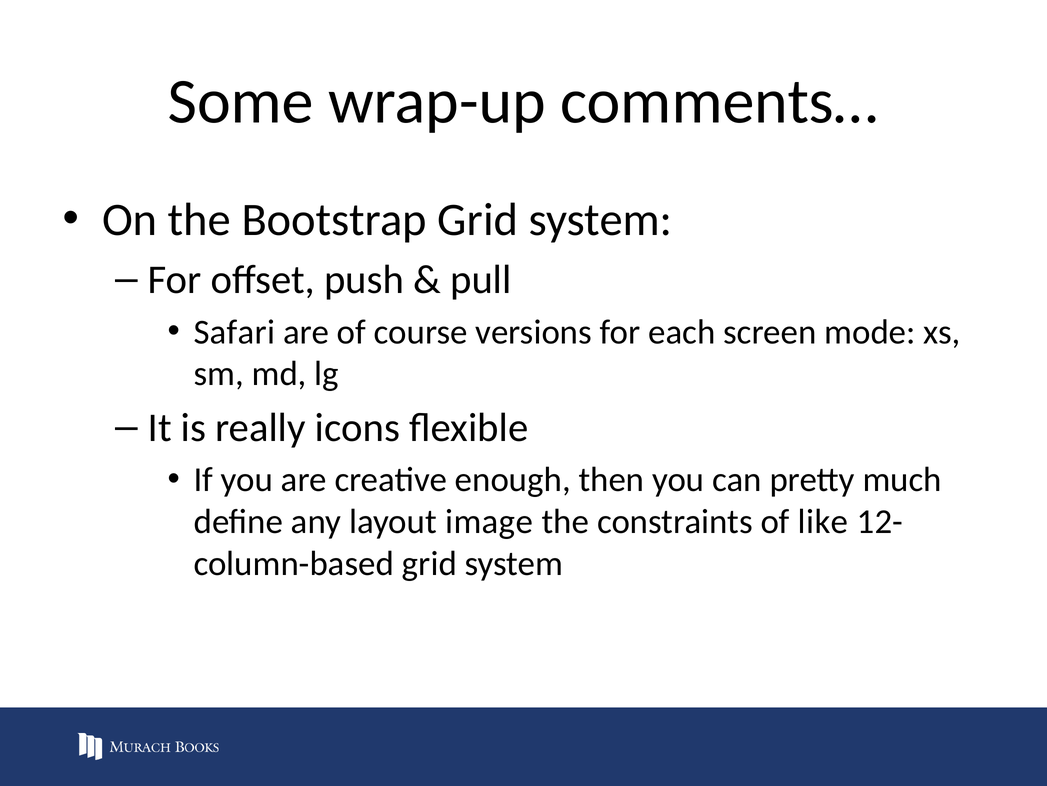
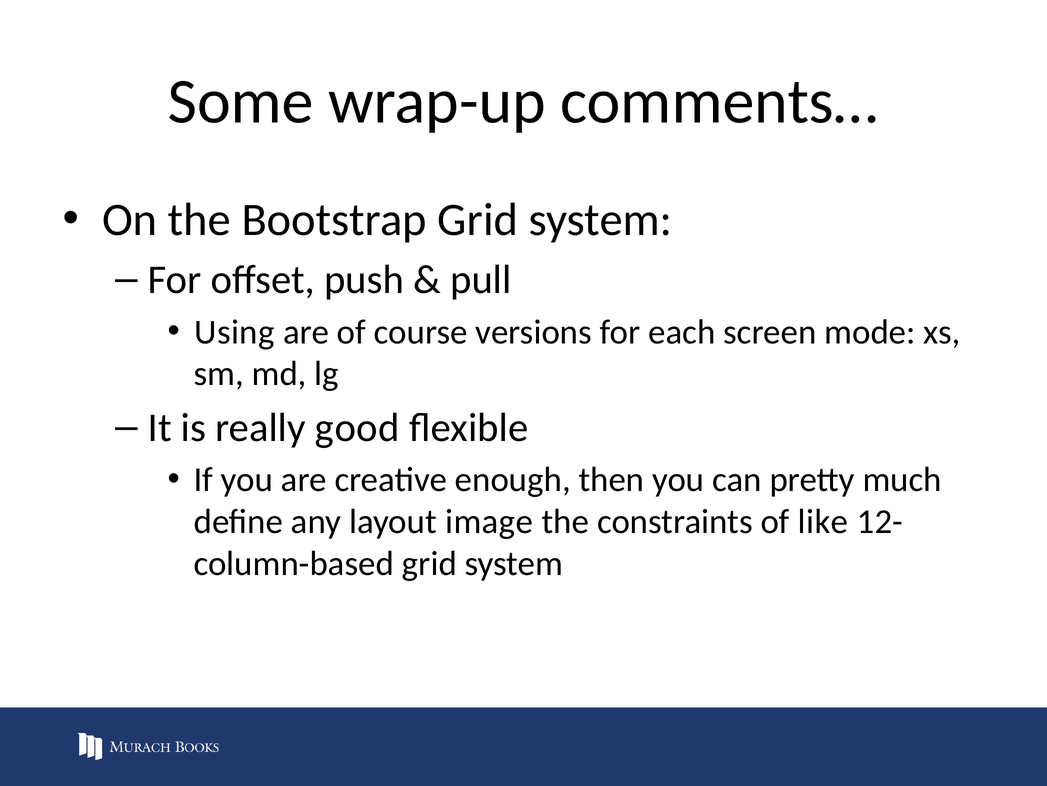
Safari: Safari -> Using (234, 332)
icons: icons -> good (357, 428)
